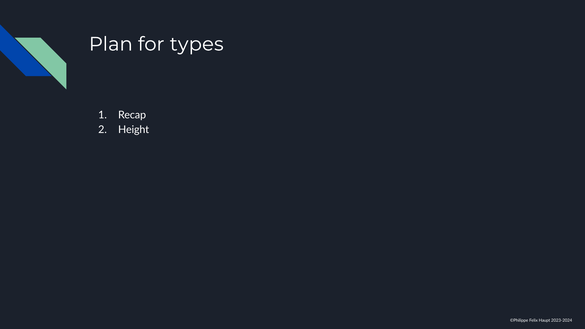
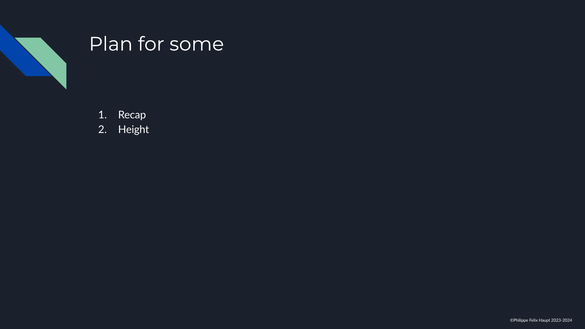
types: types -> some (197, 44)
